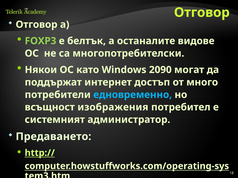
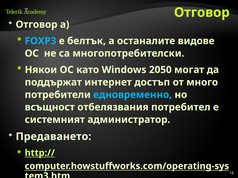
FOXP3 colour: light green -> light blue (40, 41)
2090: 2090 -> 2050 (160, 70)
изображения: изображения -> отбелязвания (113, 107)
